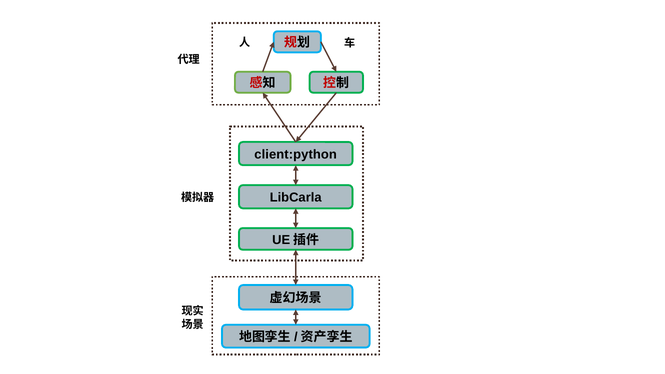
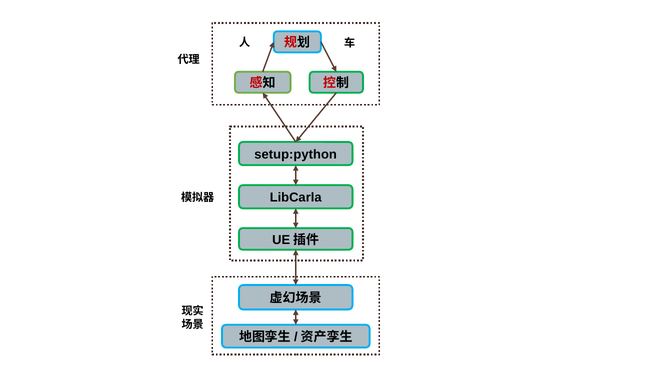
client:python: client:python -> setup:python (296, 154)
